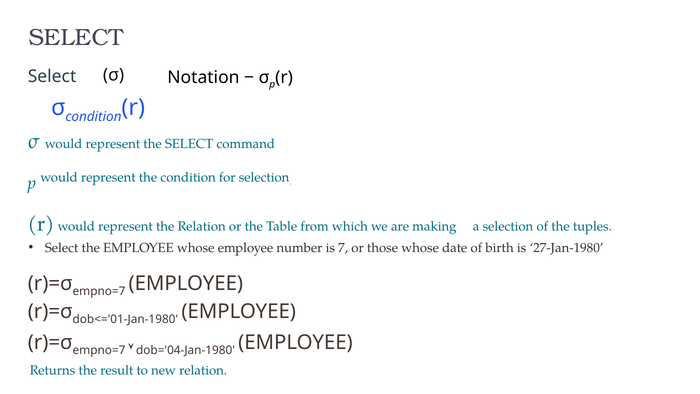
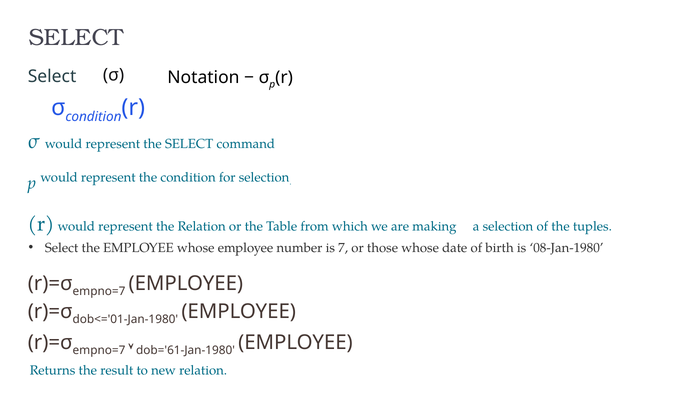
27-Jan-1980: 27-Jan-1980 -> 08-Jan-1980 (567, 248)
dob='04-Jan-1980: dob='04-Jan-1980 -> dob='61-Jan-1980 (186, 350)
